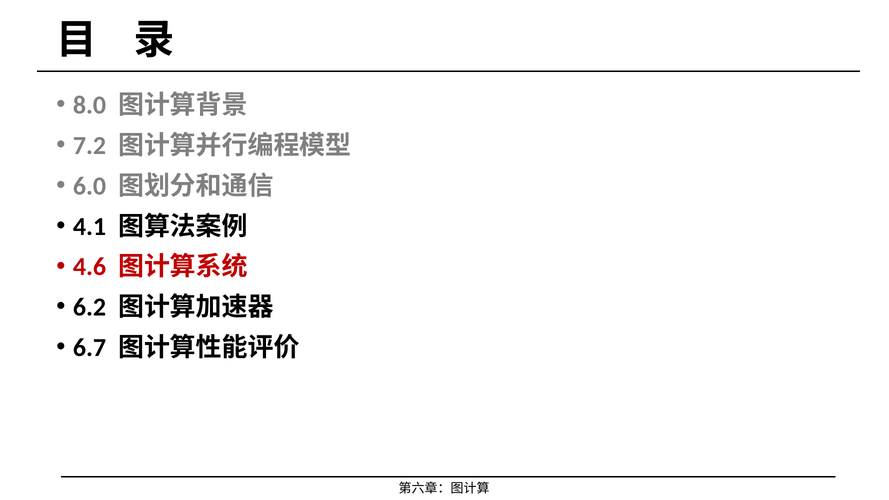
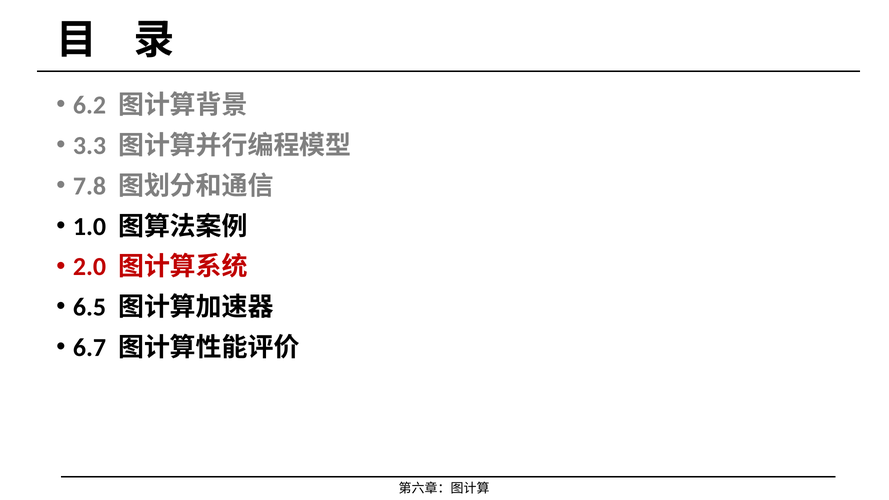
8.0: 8.0 -> 6.2 (90, 105)
7.2: 7.2 -> 3.3 (90, 146)
6.0: 6.0 -> 7.8 (90, 186)
4.1: 4.1 -> 1.0 (90, 227)
4.6: 4.6 -> 2.0 (90, 267)
6.2: 6.2 -> 6.5 (90, 307)
